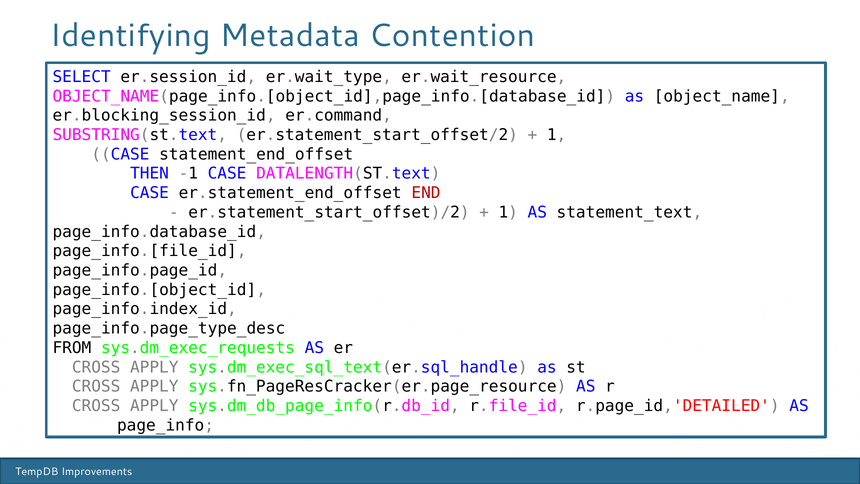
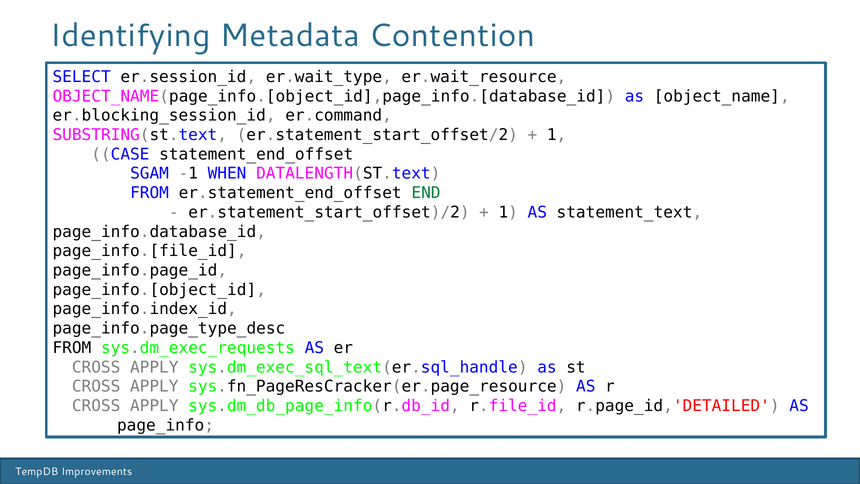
THEN: THEN -> SGAM (150, 174)
-1 CASE: CASE -> WHEN (227, 174)
CASE: CASE -> FROM (150, 193)
END colour: red -> green (426, 193)
